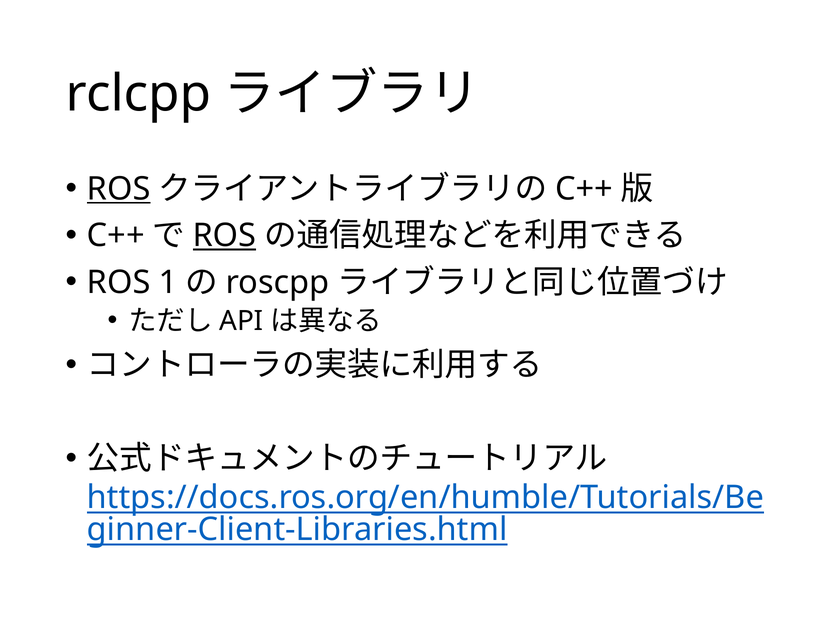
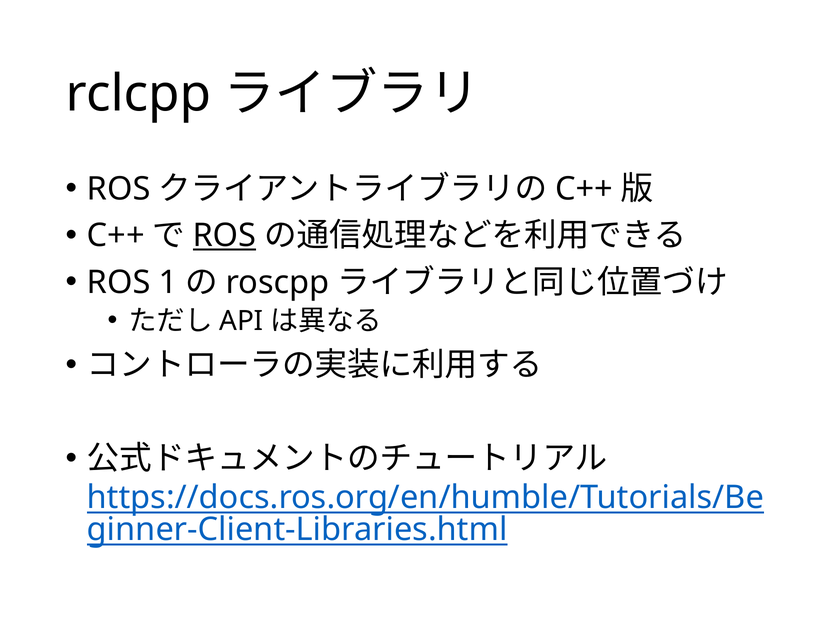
ROS underline: present -> none (119, 189)
